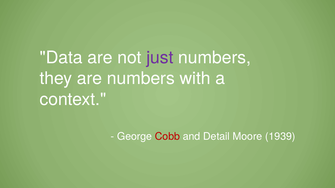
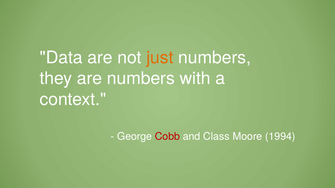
just colour: purple -> orange (160, 58)
Detail: Detail -> Class (216, 137)
1939: 1939 -> 1994 (280, 137)
